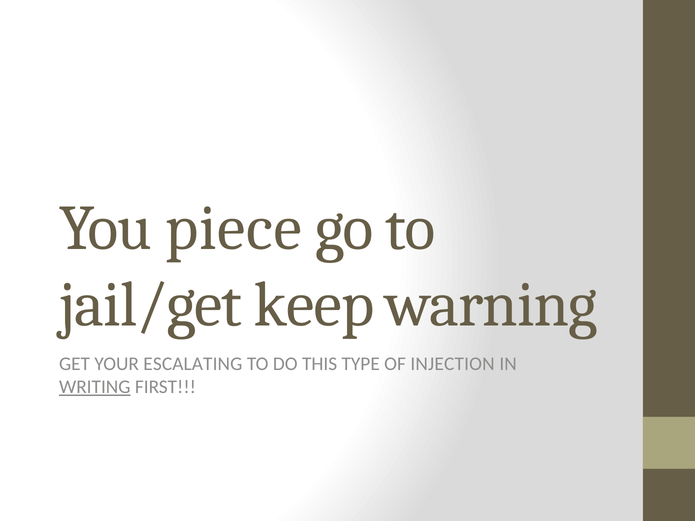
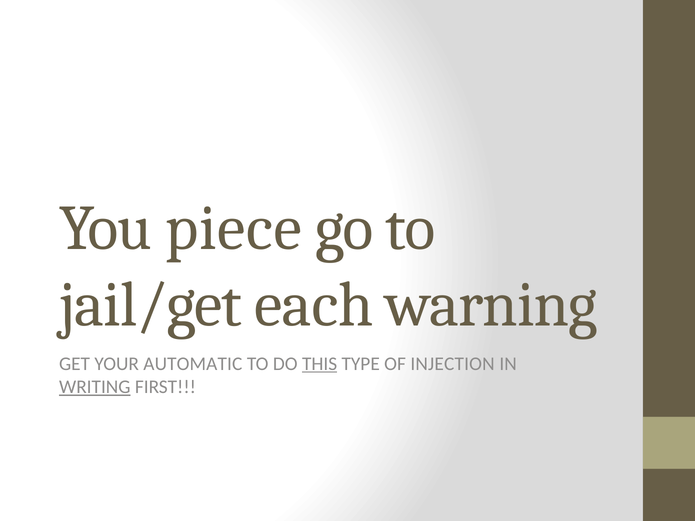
keep: keep -> each (314, 305)
ESCALATING: ESCALATING -> AUTOMATIC (193, 364)
THIS underline: none -> present (320, 364)
